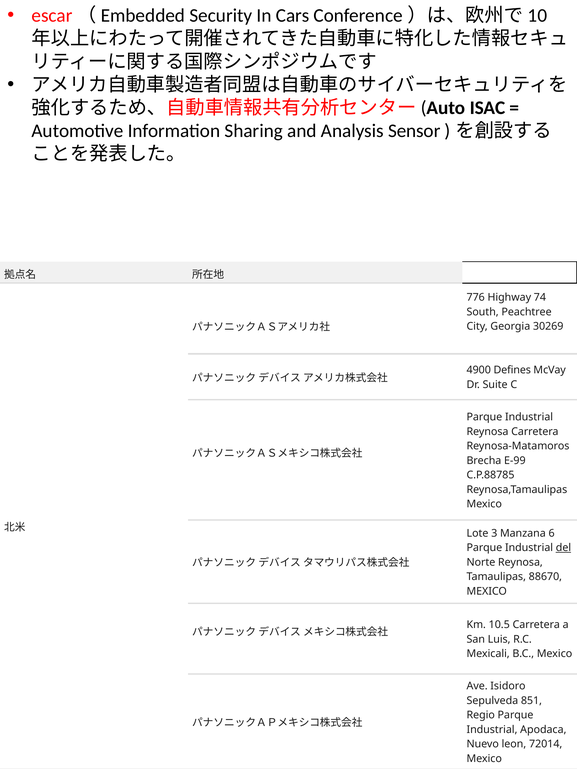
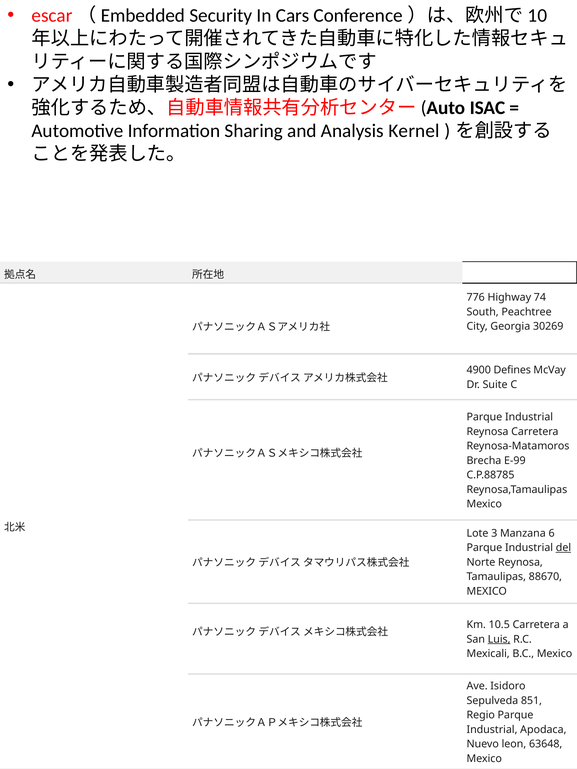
Sensor: Sensor -> Kernel (414, 131)
Luis underline: none -> present (499, 639)
72014: 72014 -> 63648 (546, 744)
